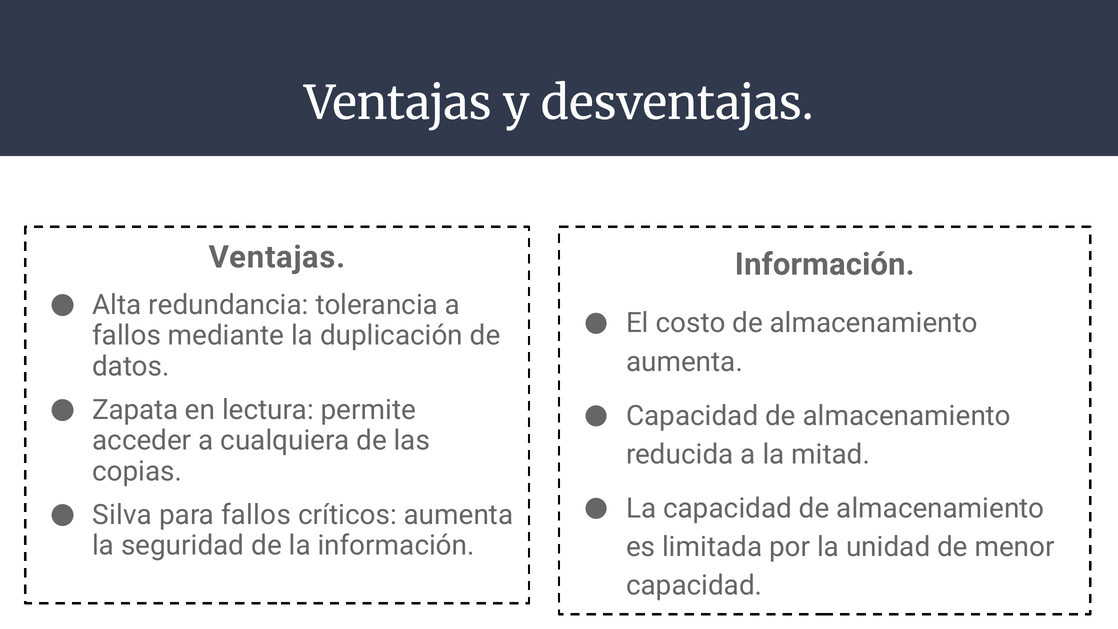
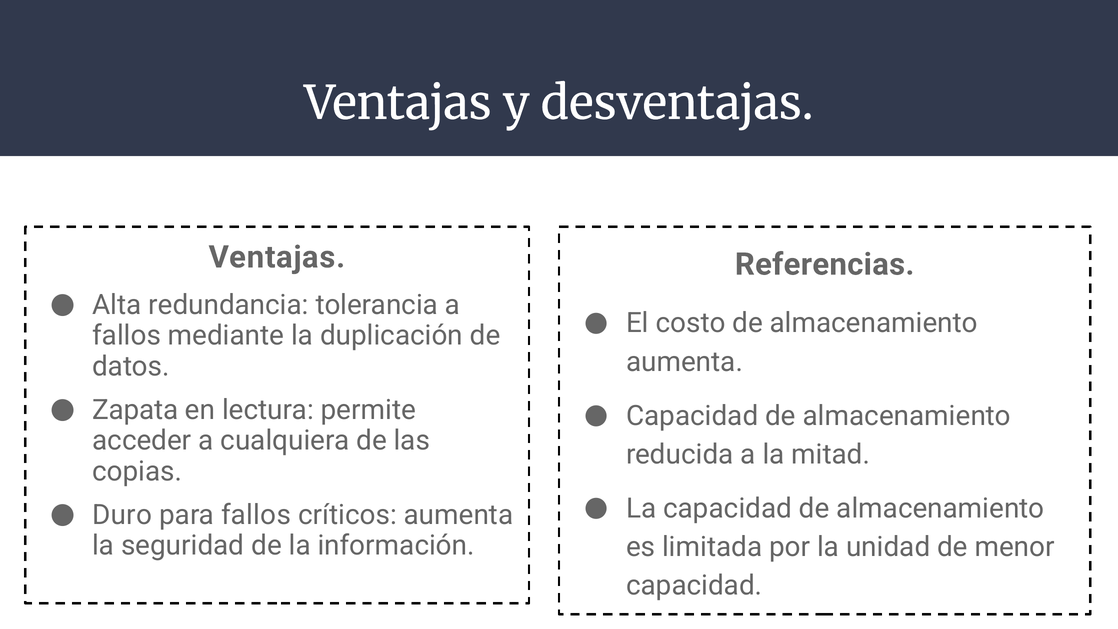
Información: Información -> Referencias (825, 264)
Silva: Silva -> Duro (122, 515)
